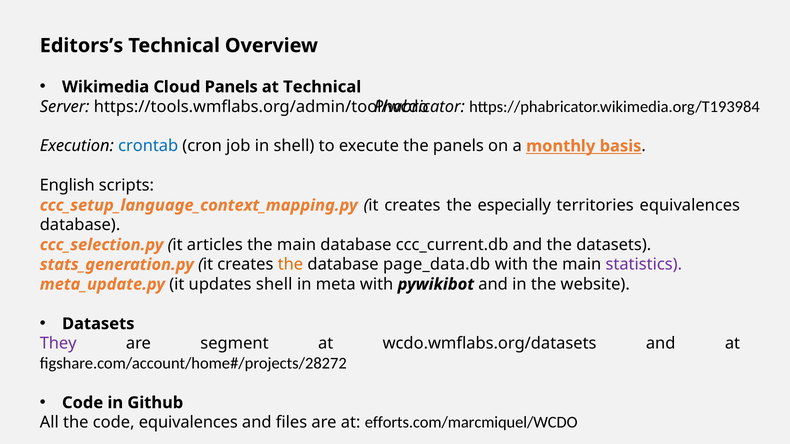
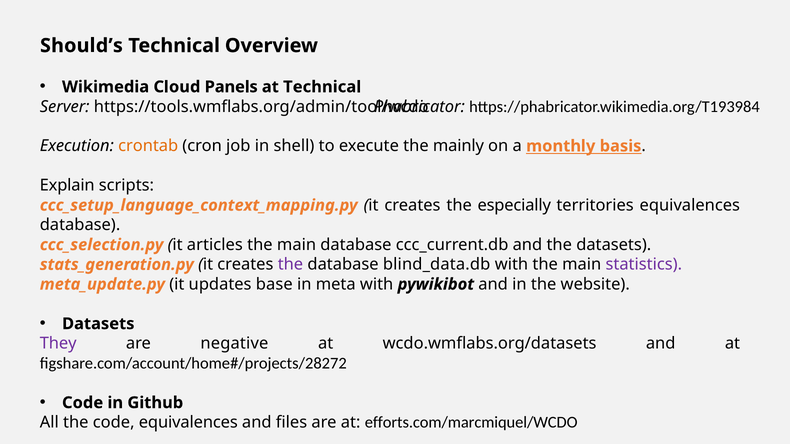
Editors’s: Editors’s -> Should’s (81, 46)
crontab colour: blue -> orange (148, 146)
the panels: panels -> mainly (458, 146)
English: English -> Explain (67, 186)
the colour: orange -> purple (290, 265)
page_data.db: page_data.db -> blind_data.db (437, 265)
updates shell: shell -> base (274, 284)
segment: segment -> negative (234, 344)
